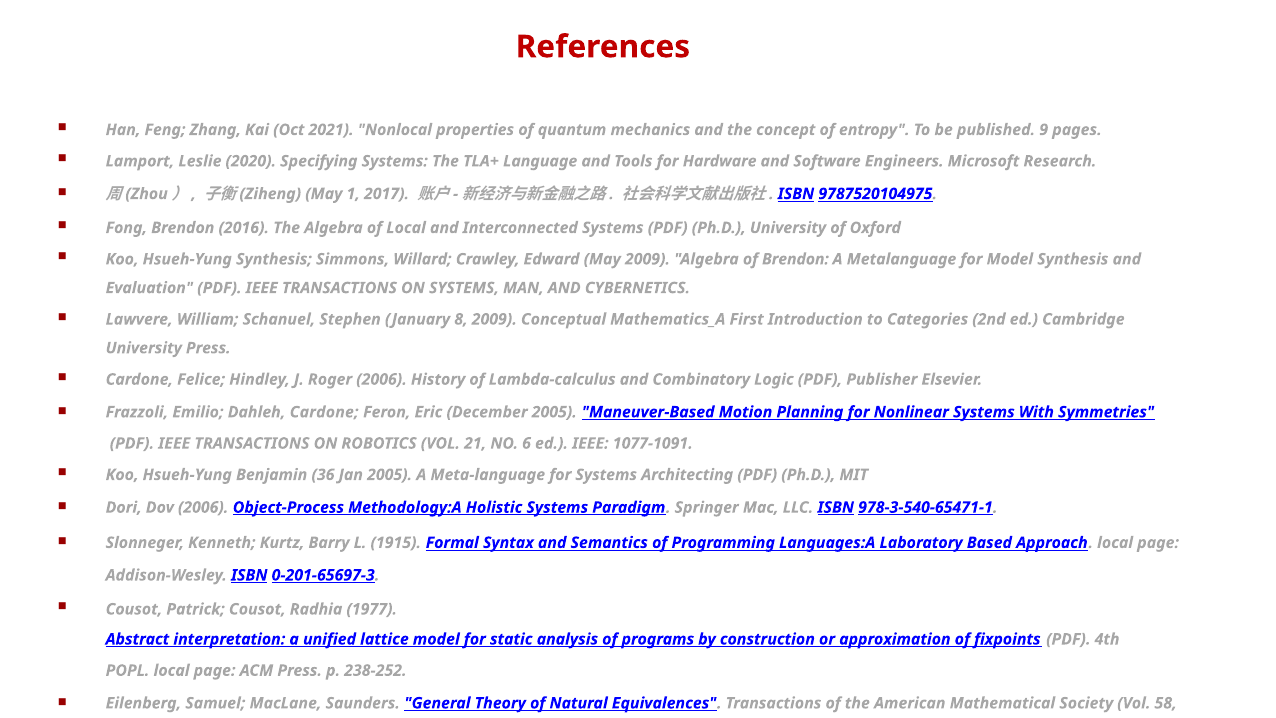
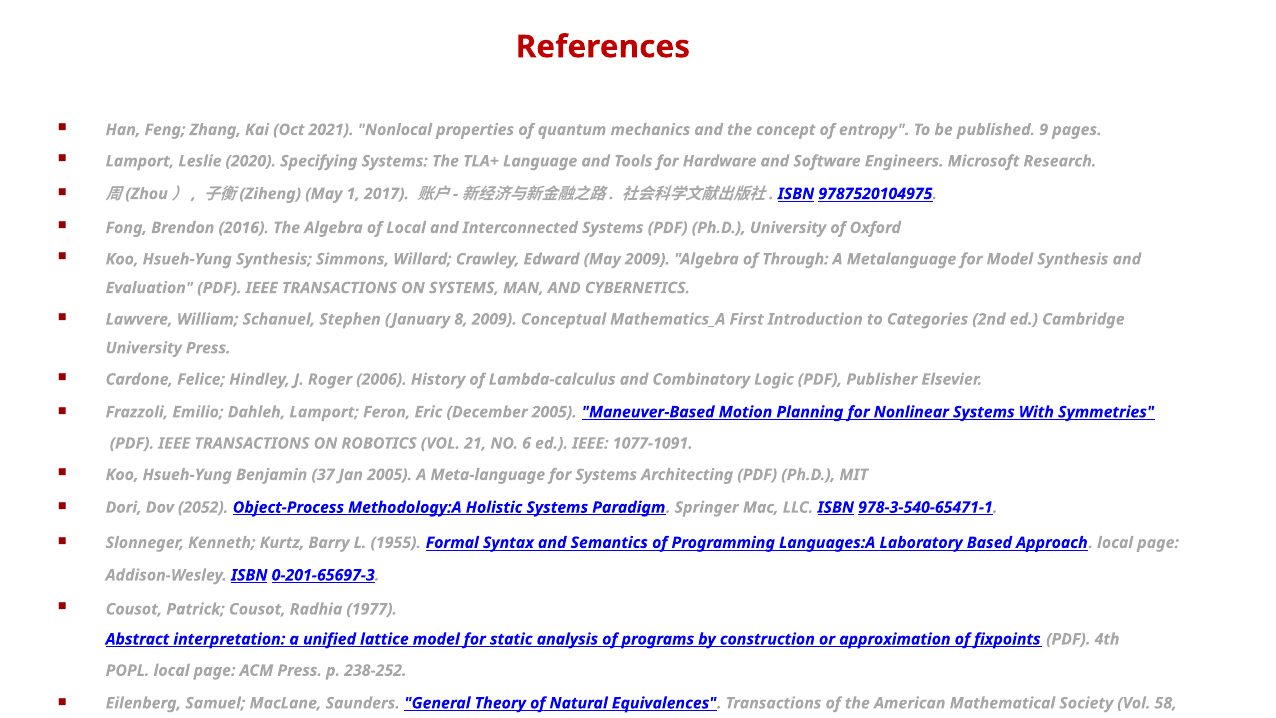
of Brendon: Brendon -> Through (795, 259)
Dahleh Cardone: Cardone -> Lamport (324, 412)
36: 36 -> 37 (323, 475)
Dov 2006: 2006 -> 2052 (203, 507)
1915: 1915 -> 1955 (396, 543)
